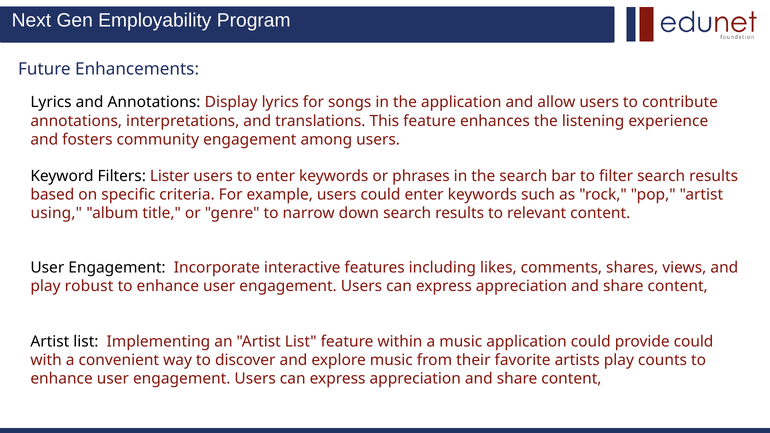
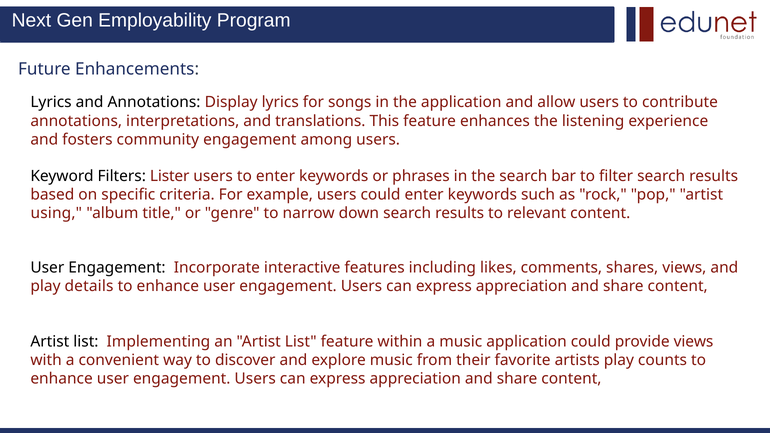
robust: robust -> details (89, 286)
provide could: could -> views (694, 342)
